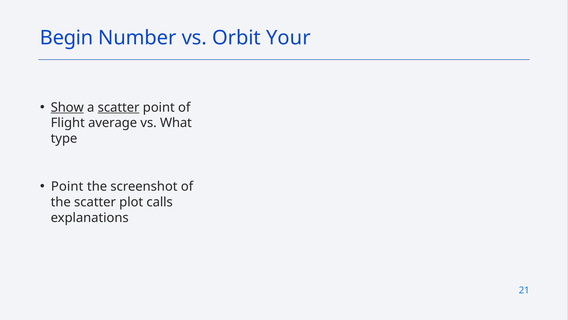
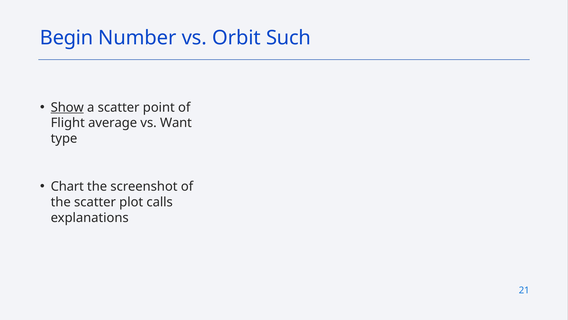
Your: Your -> Such (289, 38)
scatter underline: present -> none (119, 107)
What: What -> Want (176, 123)
Point: Point -> Chart (67, 186)
